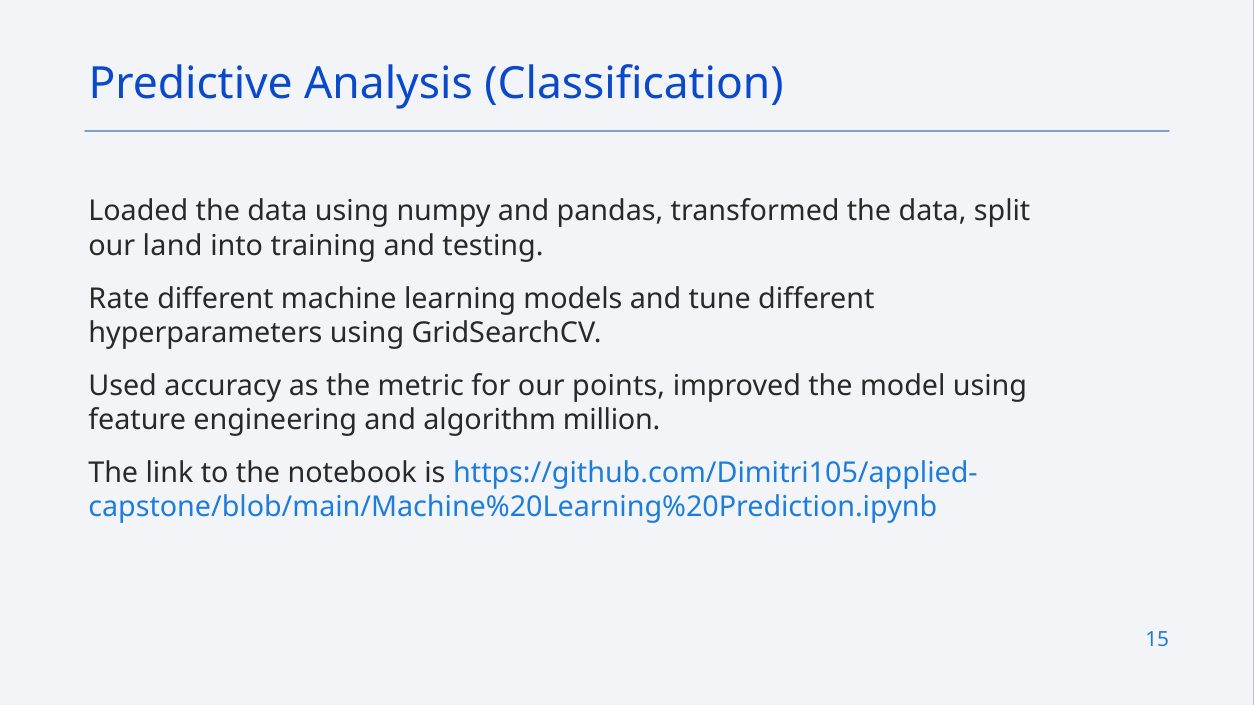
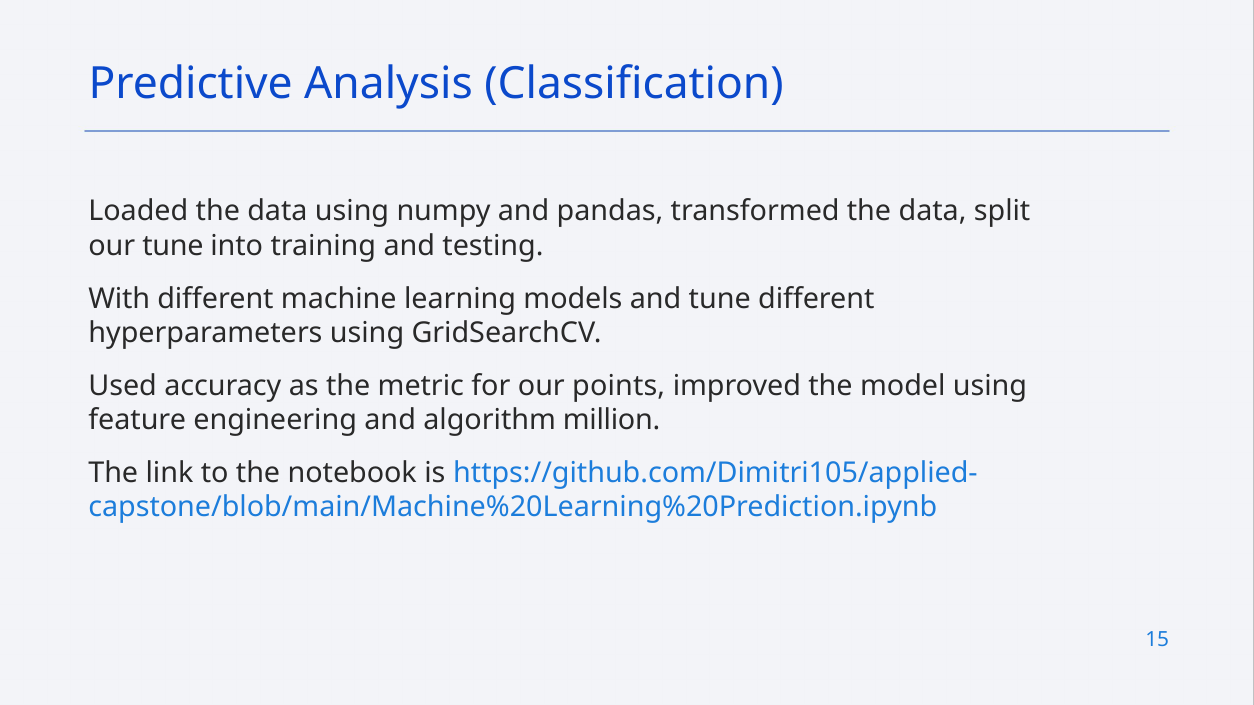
our land: land -> tune (173, 246)
Rate: Rate -> With (119, 299)
